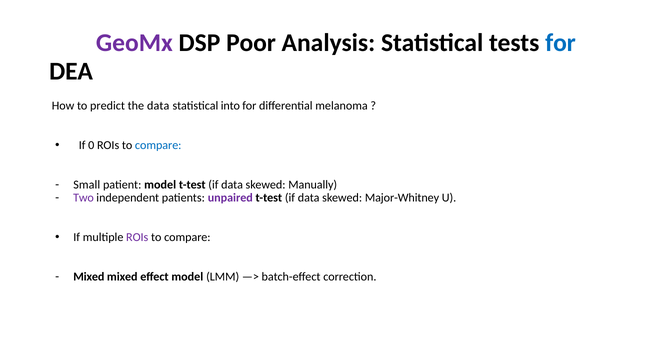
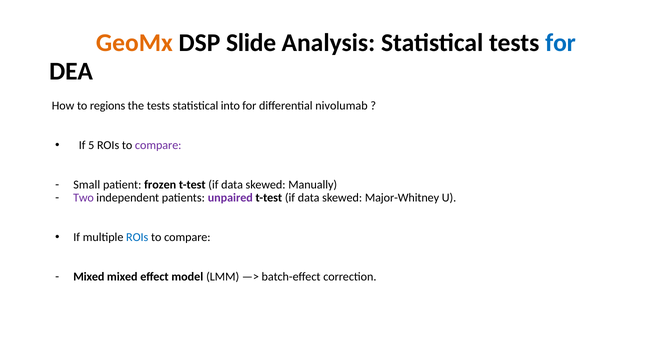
GeoMx colour: purple -> orange (134, 43)
Poor: Poor -> Slide (251, 43)
predict: predict -> regions (108, 105)
the data: data -> tests (158, 105)
melanoma: melanoma -> nivolumab (342, 105)
0: 0 -> 5 (91, 145)
compare colour: blue -> purple (158, 145)
patient model: model -> frozen (160, 185)
ROIs colour: purple -> blue (137, 237)
